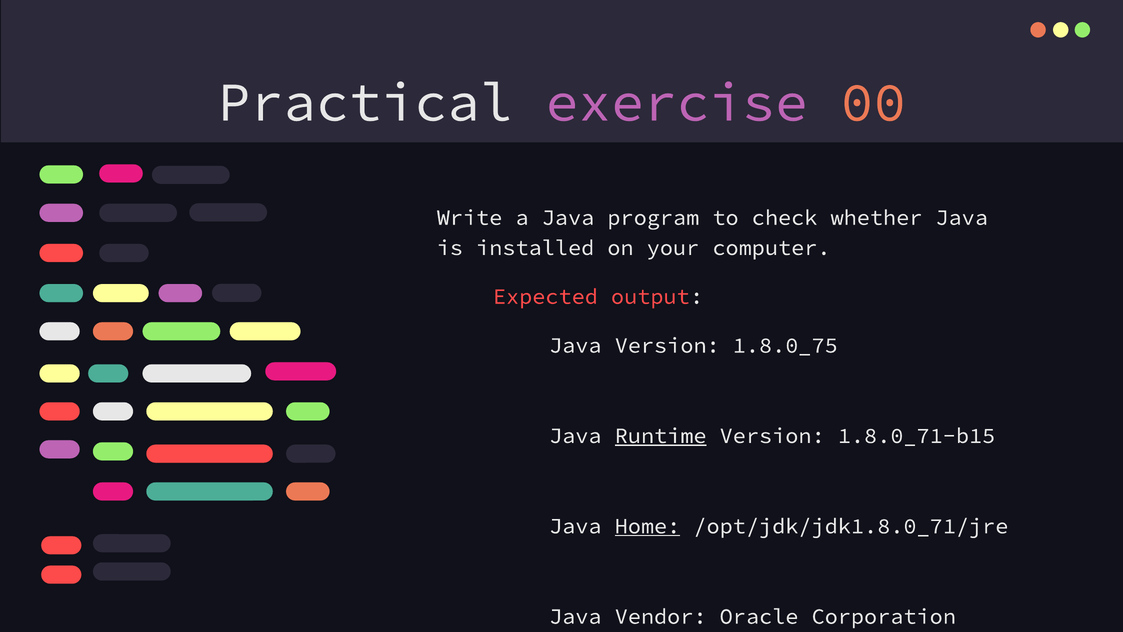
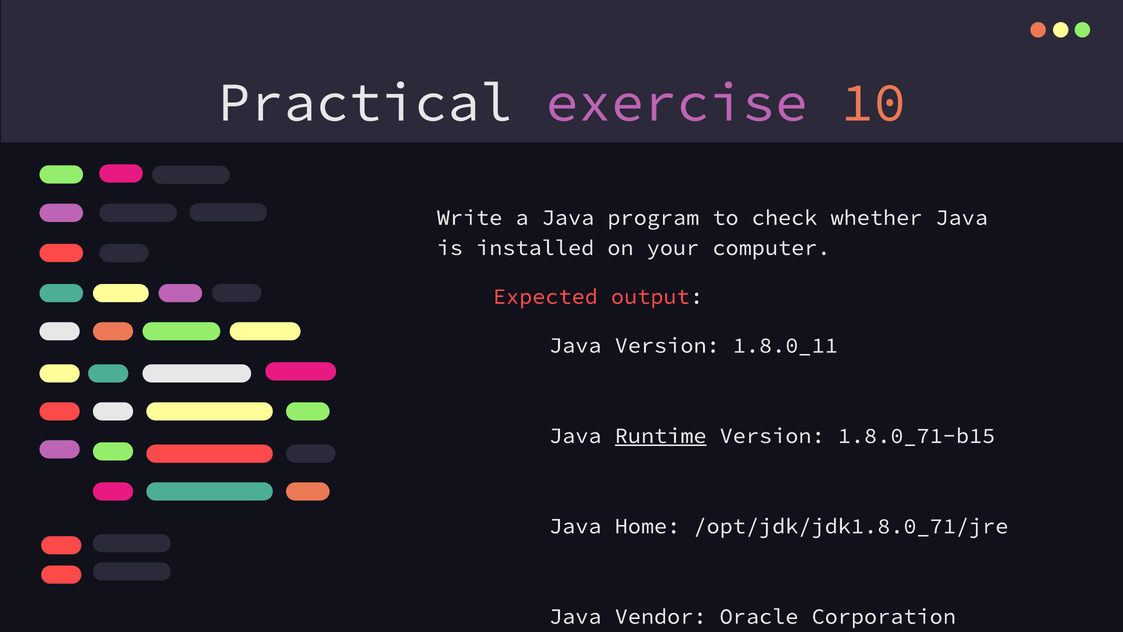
00: 00 -> 10 (873, 102)
1.8.0_75: 1.8.0_75 -> 1.8.0_11 (785, 345)
Home underline: present -> none (647, 526)
